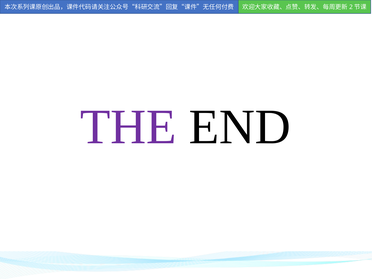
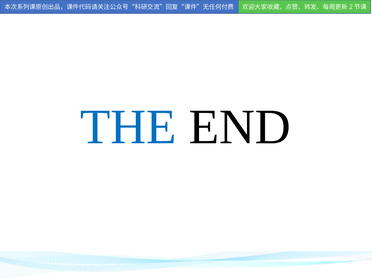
THE colour: purple -> blue (128, 127)
